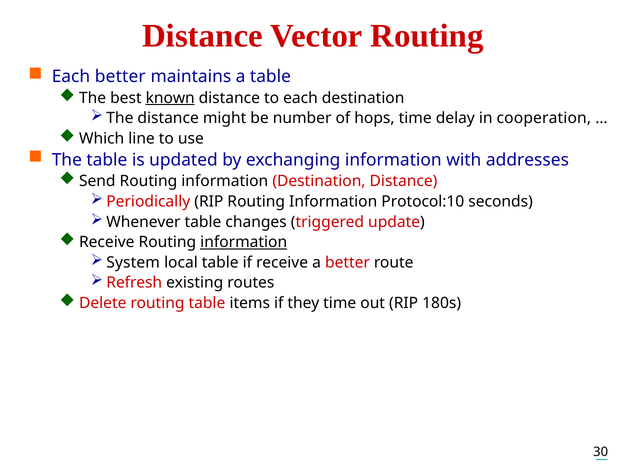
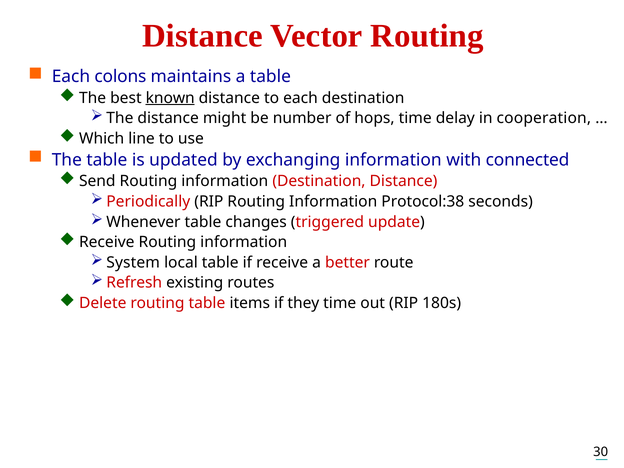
Each better: better -> colons (120, 77)
addresses: addresses -> connected (528, 160)
Protocol:10: Protocol:10 -> Protocol:38 (423, 202)
information underline: present -> none (244, 242)
